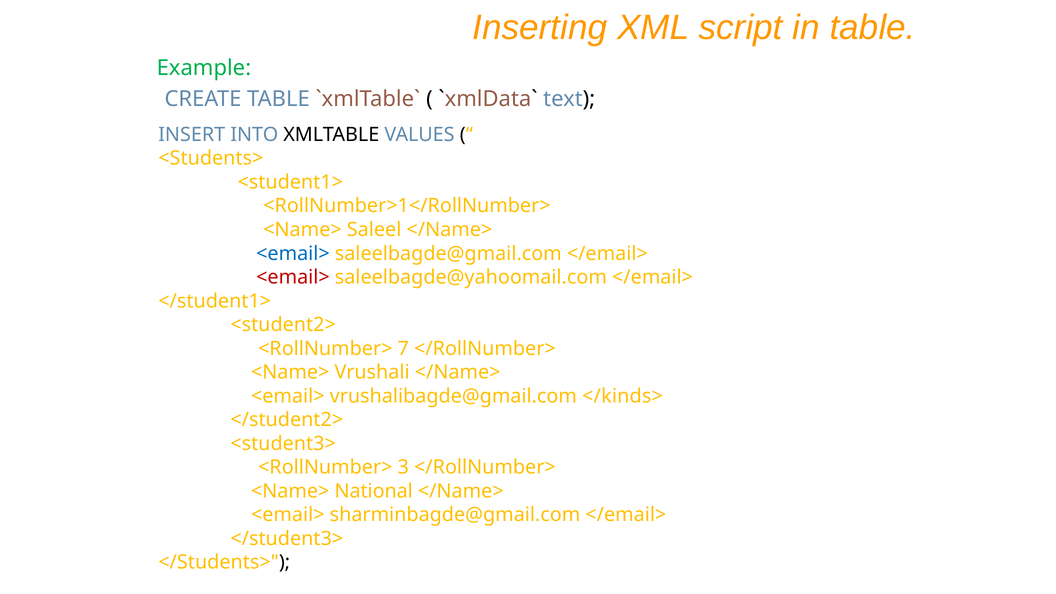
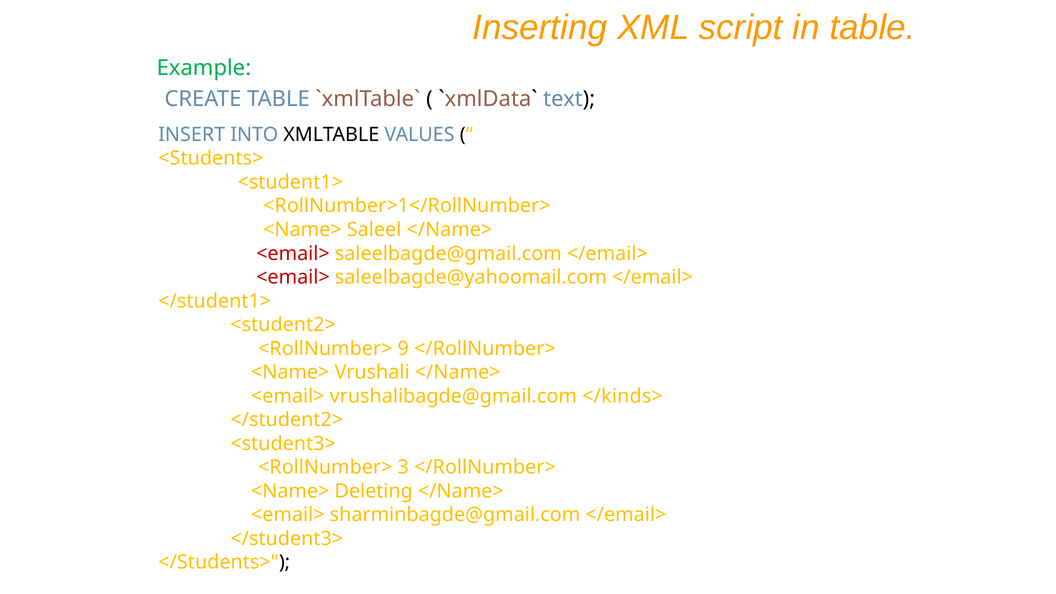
<email> colour: blue -> red (293, 253)
7: 7 -> 9 (403, 349)
National: National -> Deleting (374, 491)
